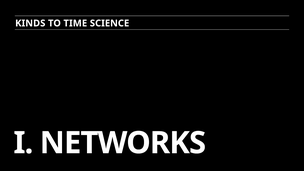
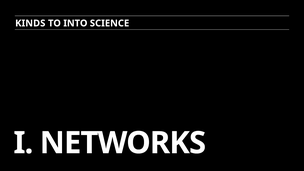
TIME: TIME -> INTO (75, 23)
